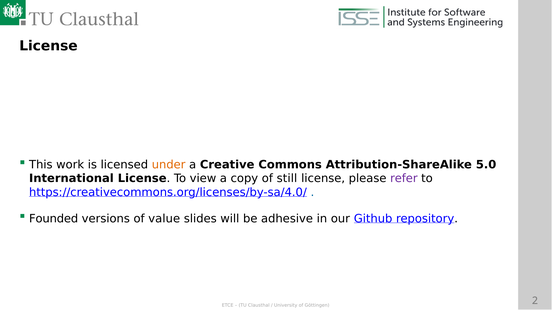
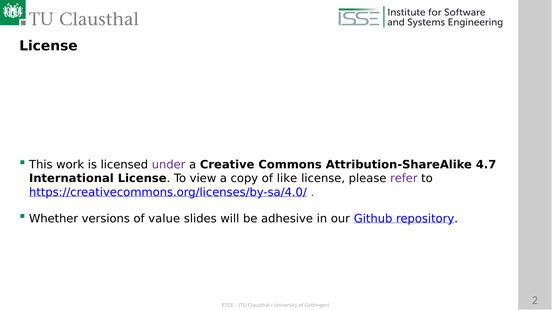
under colour: orange -> purple (169, 165)
5.0: 5.0 -> 4.7 (486, 165)
still: still -> like (287, 179)
Founded: Founded -> Whether (54, 219)
